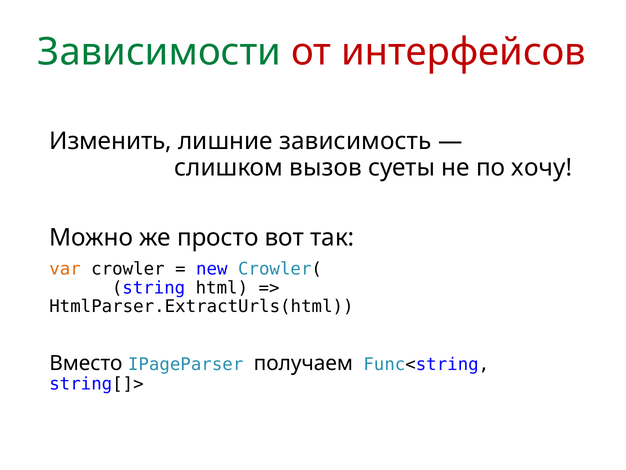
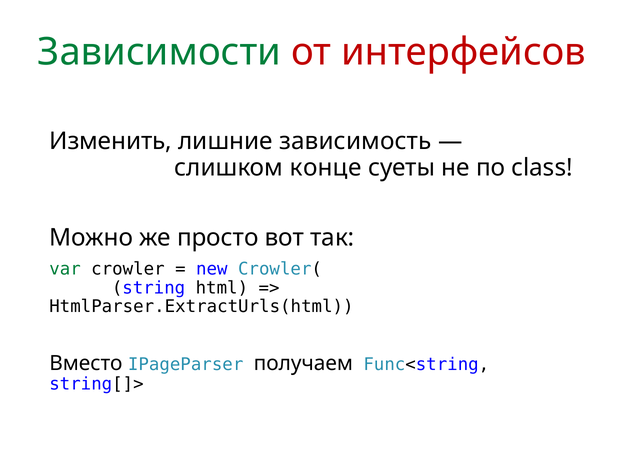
вызов: вызов -> конце (326, 167)
хочу: хочу -> class (542, 167)
var colour: orange -> green (65, 269)
